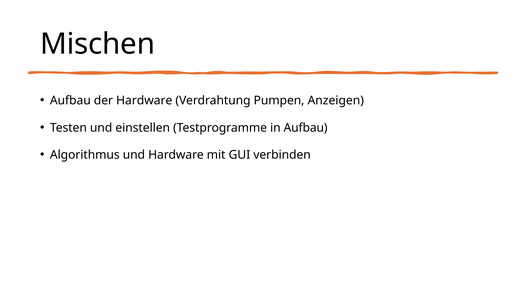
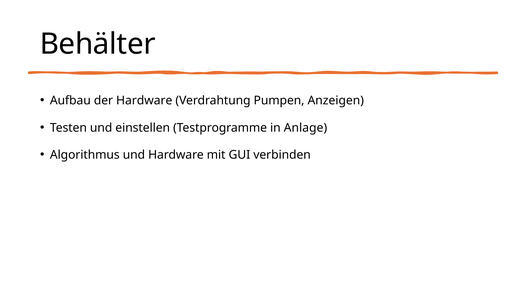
Mischen: Mischen -> Behälter (98, 44)
in Aufbau: Aufbau -> Anlage (305, 128)
